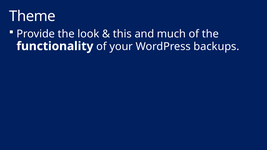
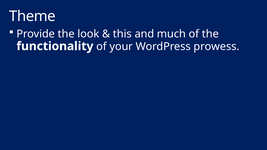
backups: backups -> prowess (216, 47)
